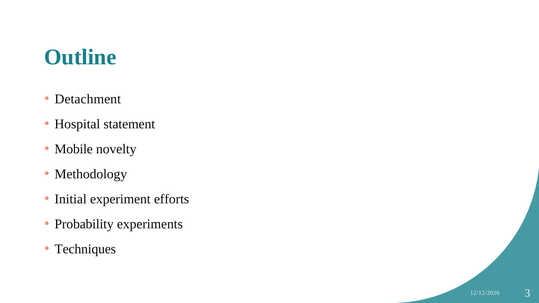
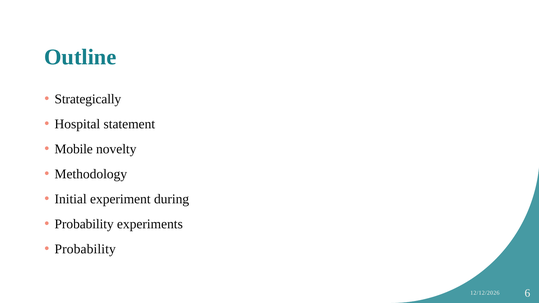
Detachment: Detachment -> Strategically (88, 99)
efforts: efforts -> during (172, 199)
Techniques: Techniques -> Probability (85, 249)
3: 3 -> 6 (527, 293)
